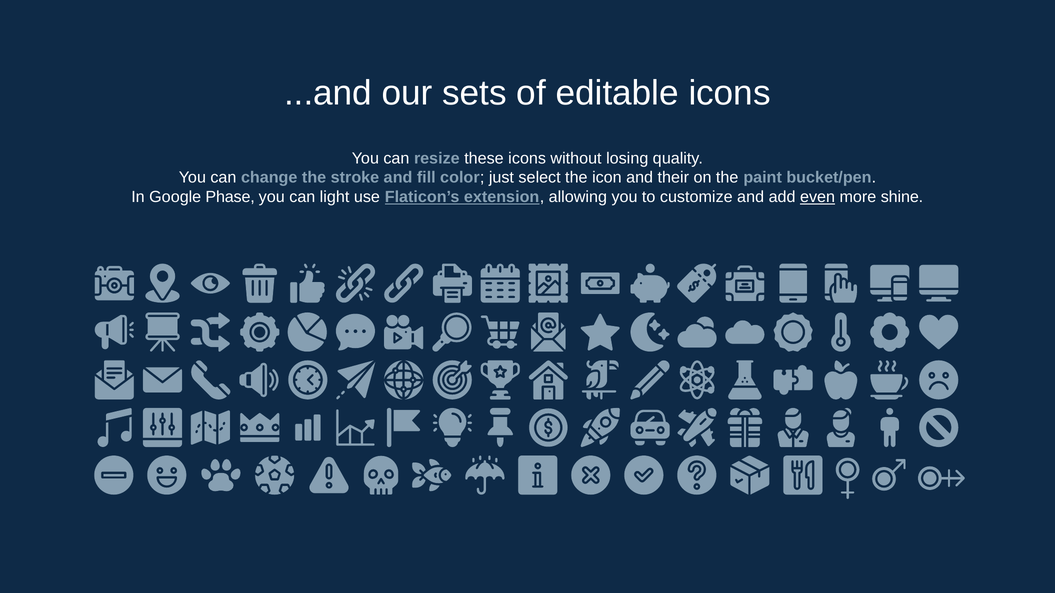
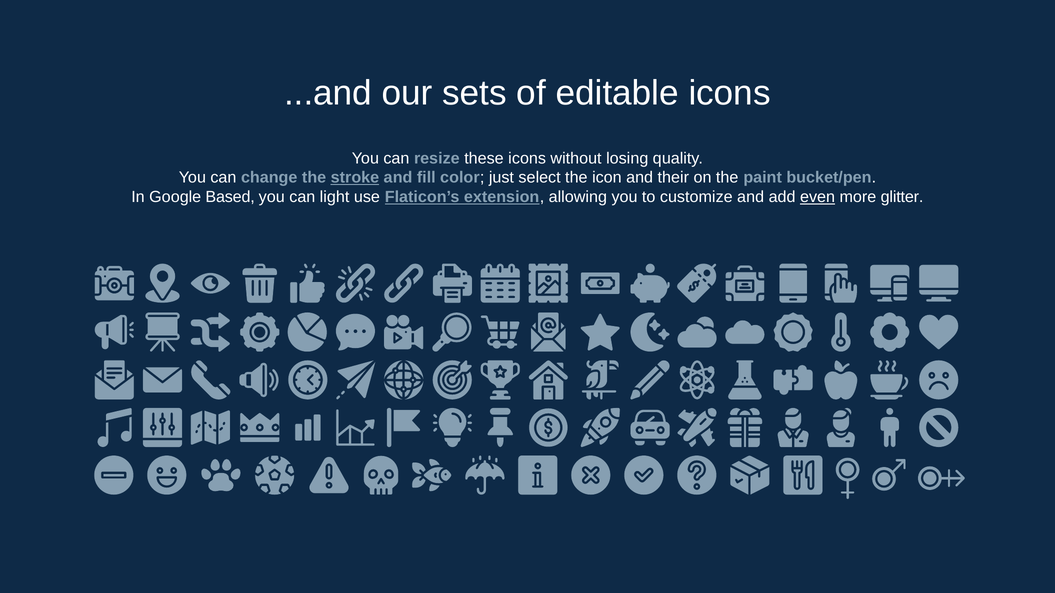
stroke underline: none -> present (355, 178)
Phase: Phase -> Based (230, 197)
shine: shine -> glitter (902, 197)
